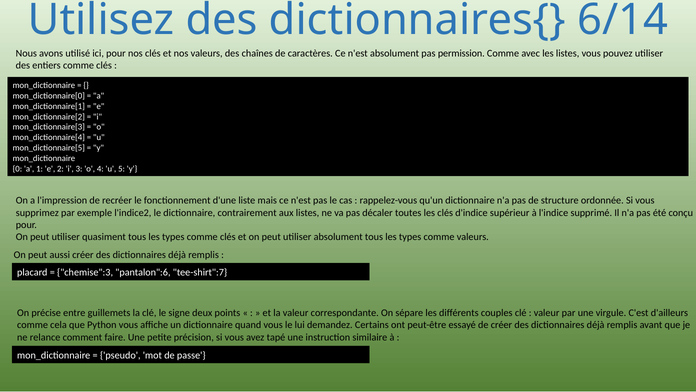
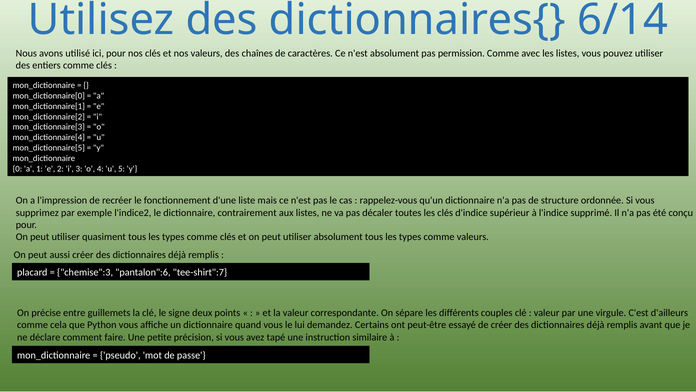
relance: relance -> déclare (45, 337)
